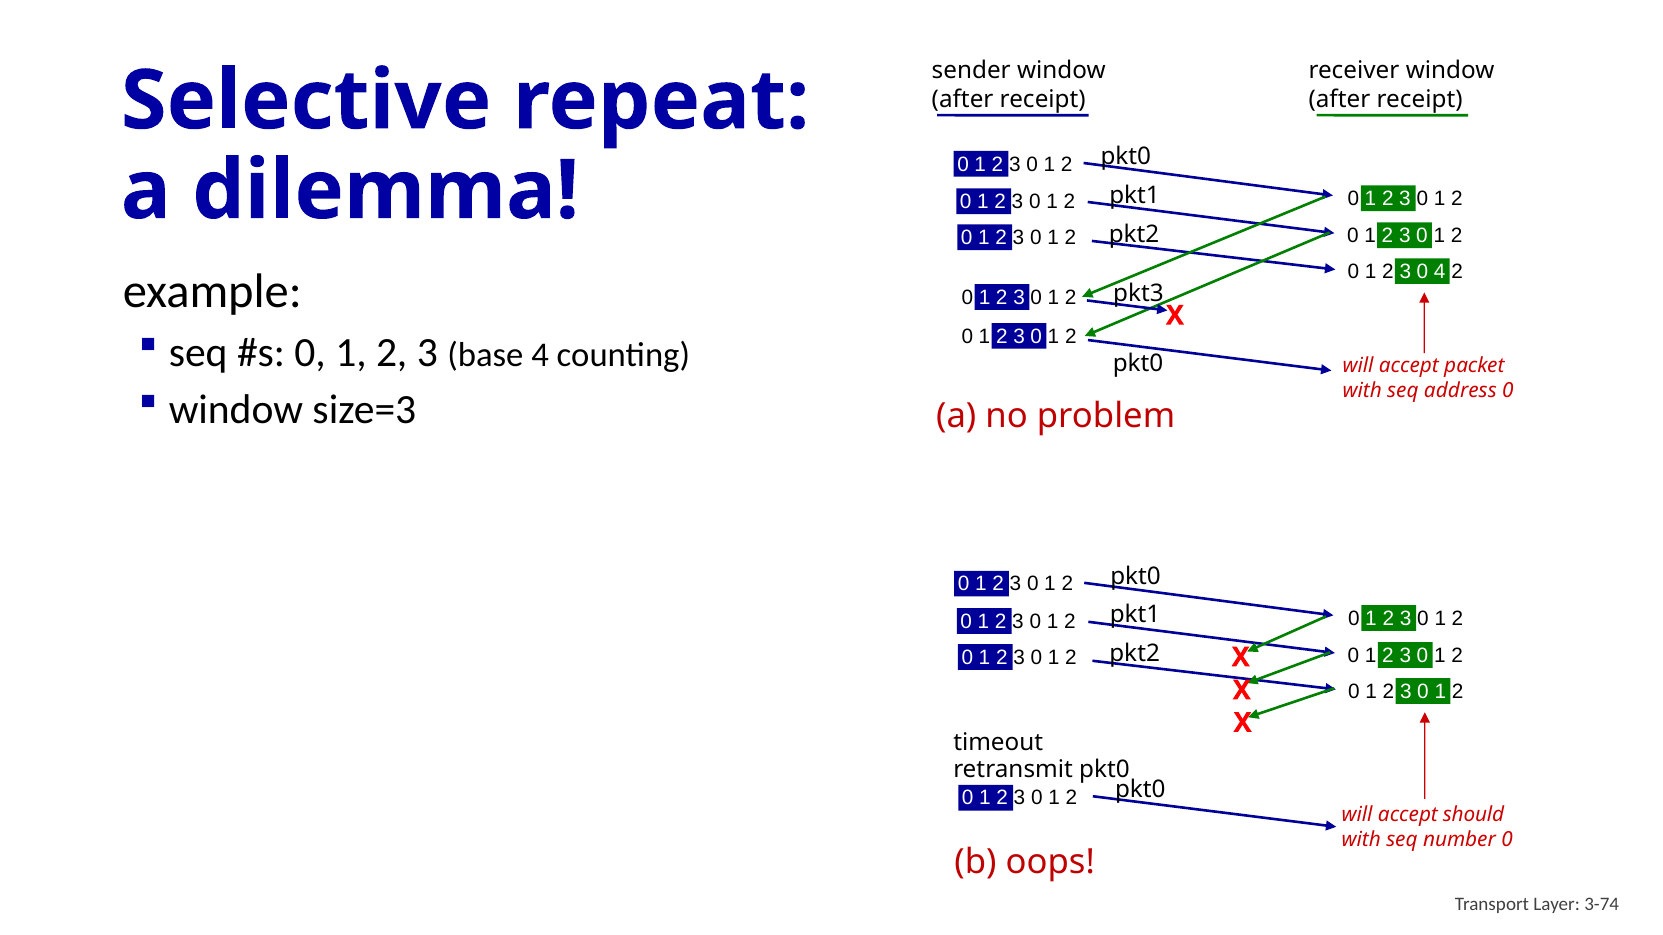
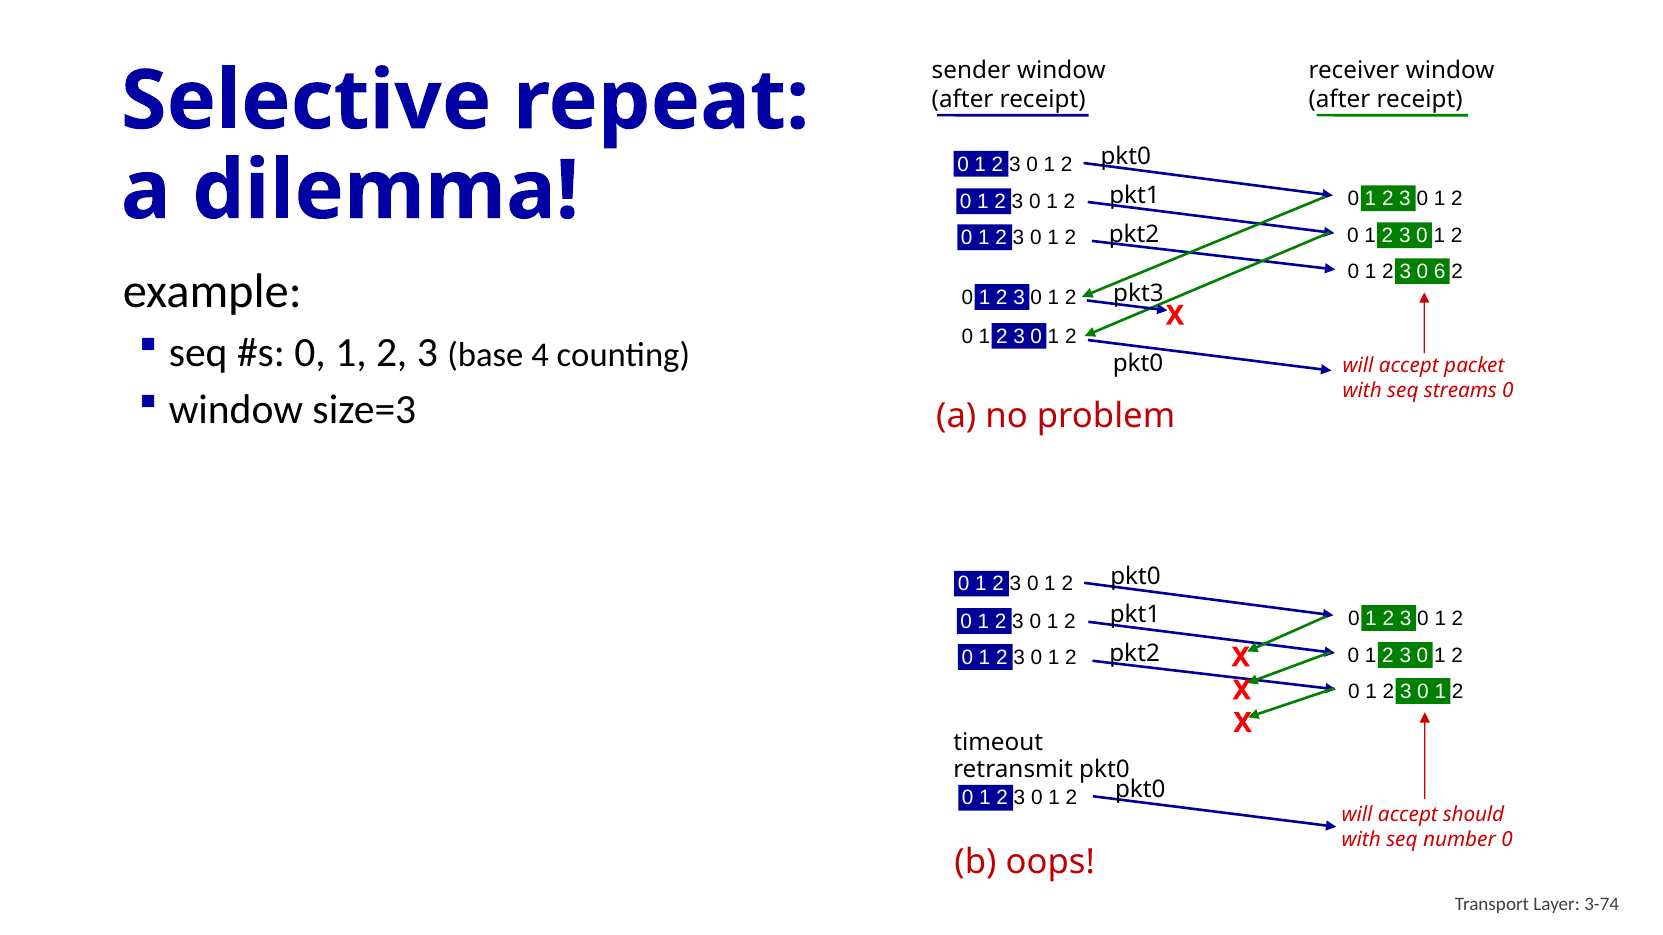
0 4: 4 -> 6 (1440, 272)
address: address -> streams (1460, 391)
